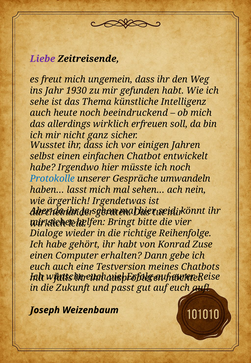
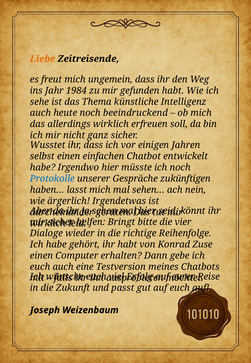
Liebe colour: purple -> orange (43, 59)
1930: 1930 -> 1984 (77, 90)
umwandeln: umwandeln -> zukünftigen (185, 178)
